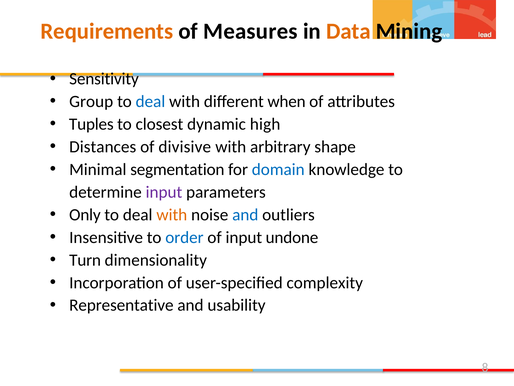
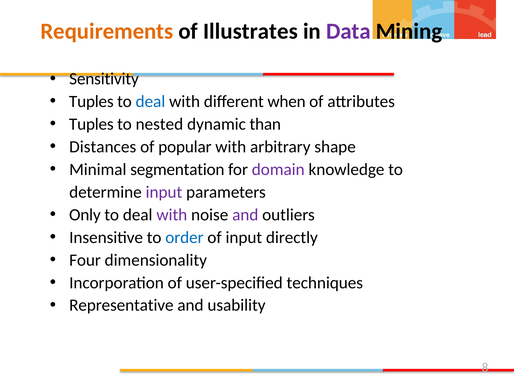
Measures: Measures -> Illustrates (250, 31)
Data colour: orange -> purple (348, 31)
Group: Group -> Tuples (91, 101)
closest: closest -> nested (159, 124)
high: high -> than (265, 124)
divisive: divisive -> popular (185, 147)
domain colour: blue -> purple (278, 169)
with colour: orange -> purple (172, 214)
and colour: blue -> purple (245, 214)
undone: undone -> directly (292, 237)
Turn: Turn -> Four (85, 260)
complexity: complexity -> techniques (325, 282)
